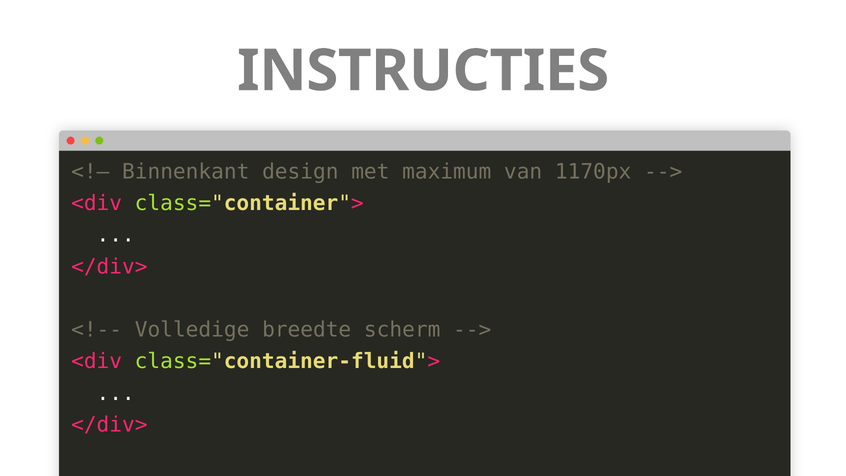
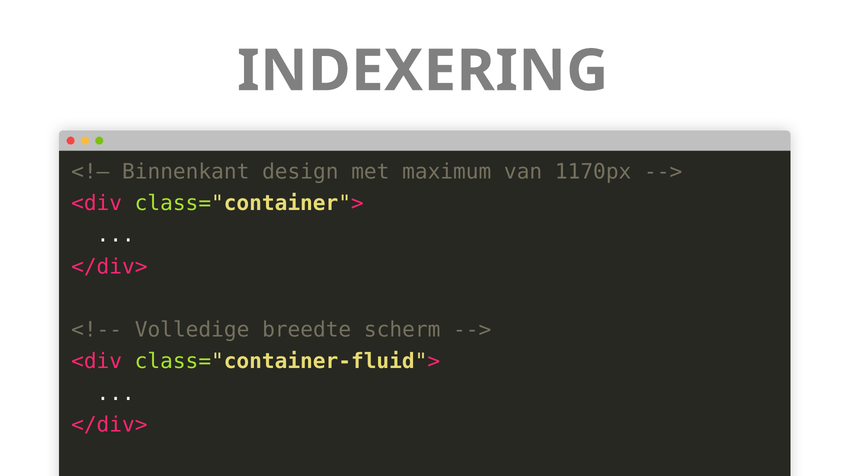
INSTRUCTIES: INSTRUCTIES -> INDEXERING (423, 71)
